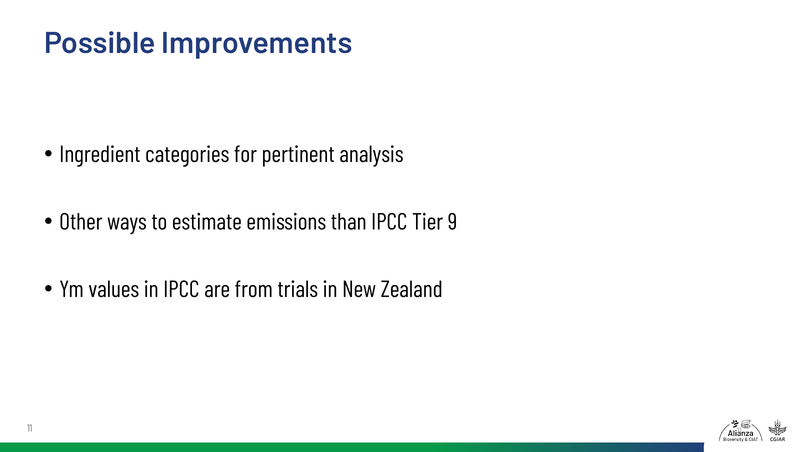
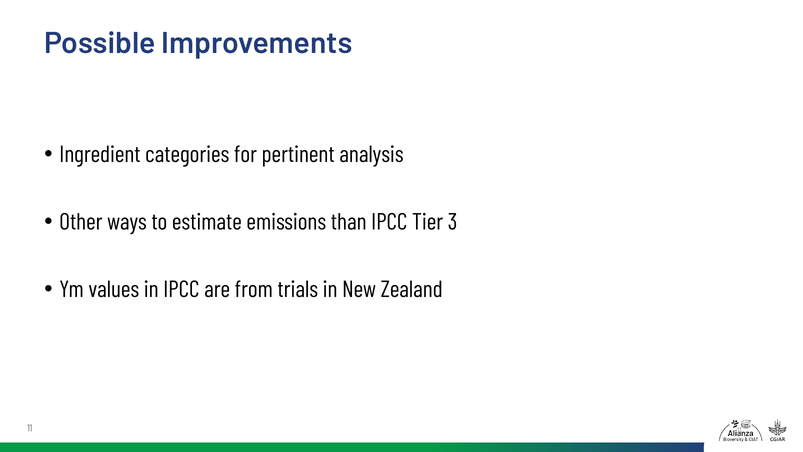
9: 9 -> 3 (453, 222)
